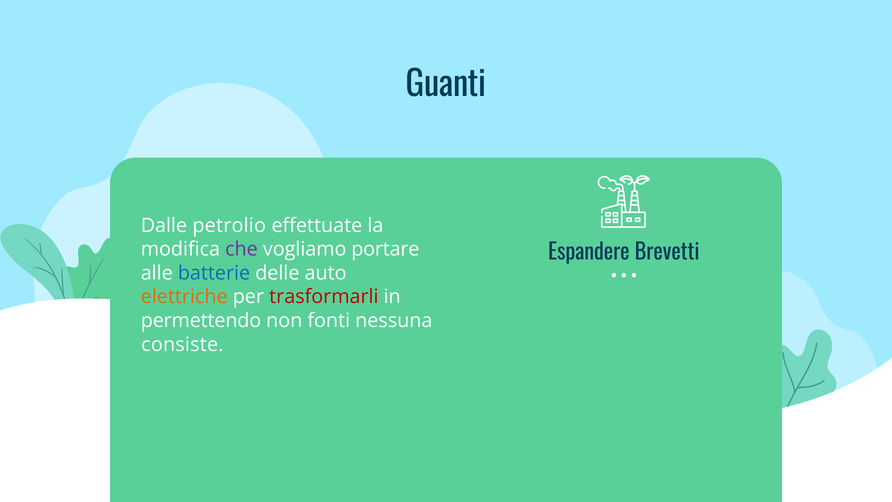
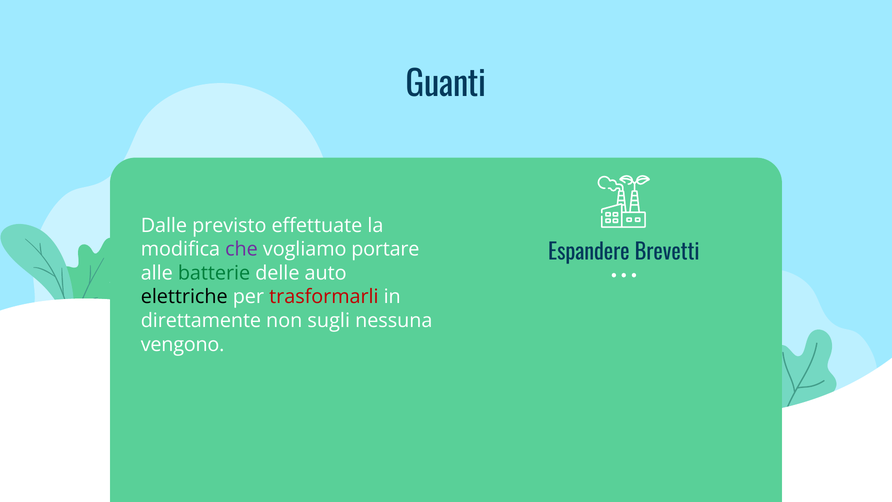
petrolio: petrolio -> previsto (229, 225)
batterie colour: blue -> green (214, 273)
elettriche colour: orange -> black (184, 297)
permettendo: permettendo -> direttamente (201, 321)
fonti: fonti -> sugli (329, 321)
consiste: consiste -> vengono (183, 344)
